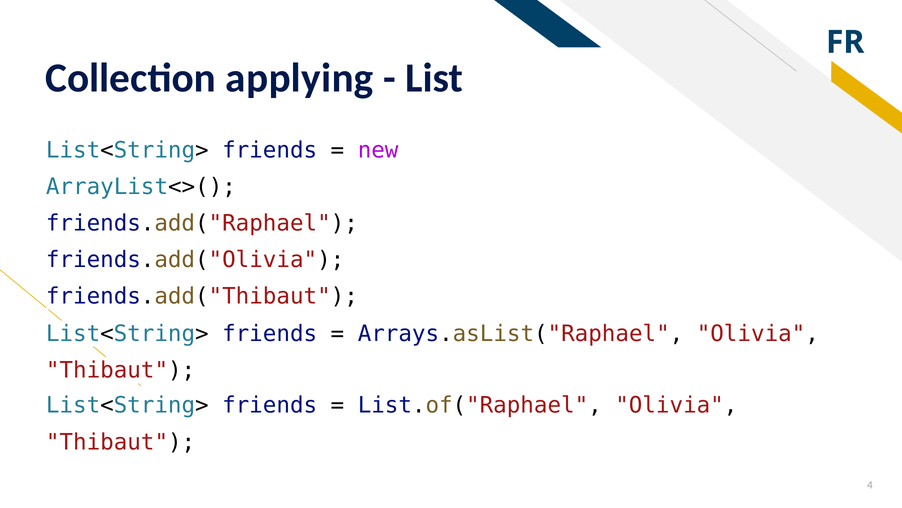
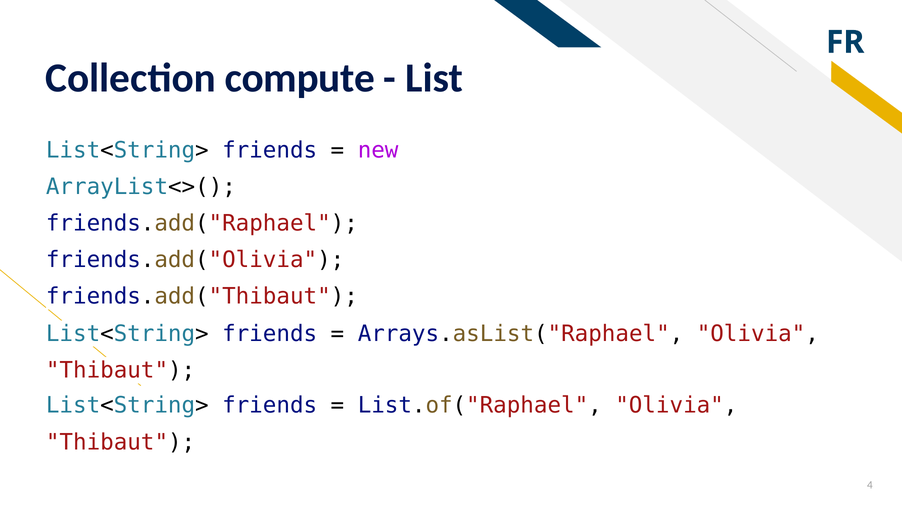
applying: applying -> compute (300, 78)
